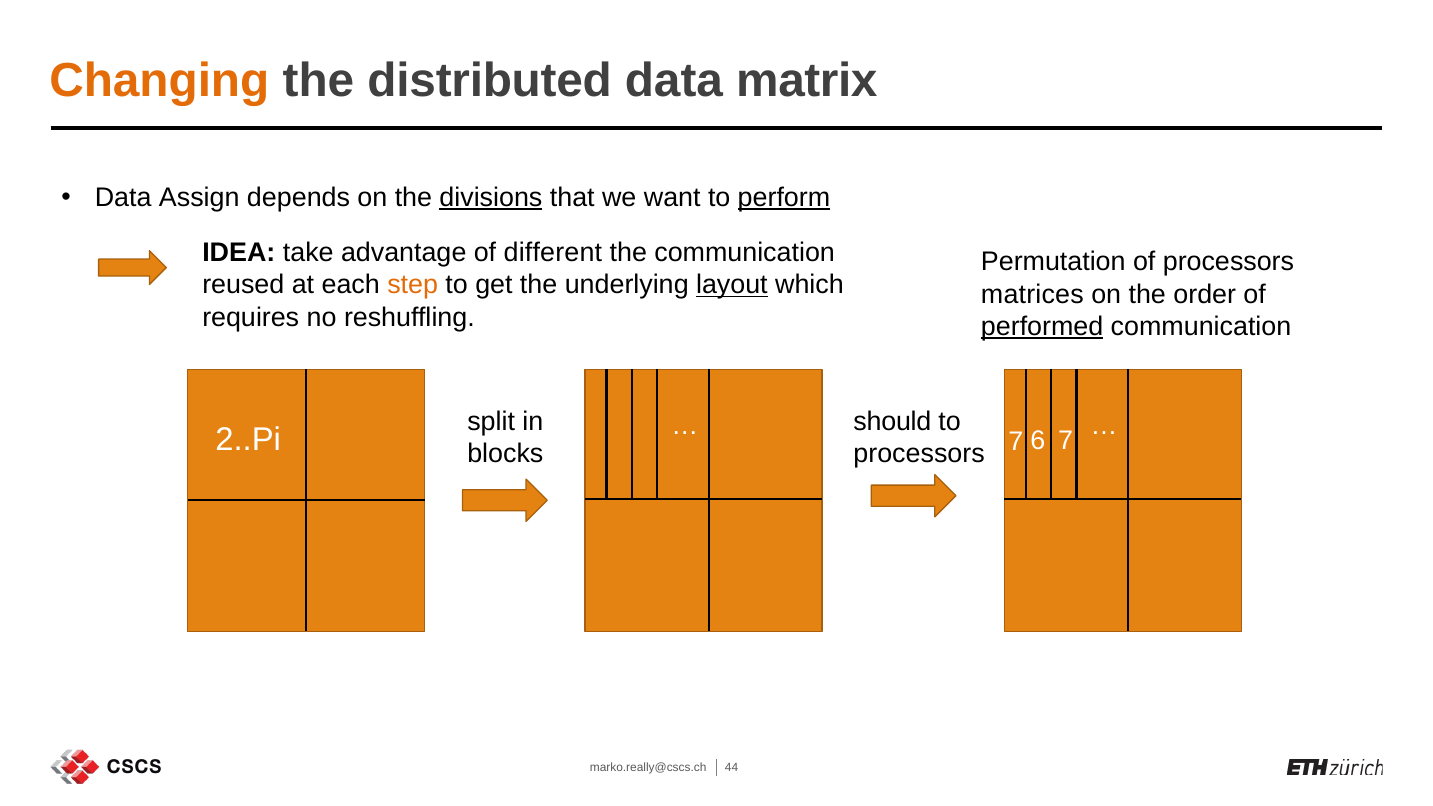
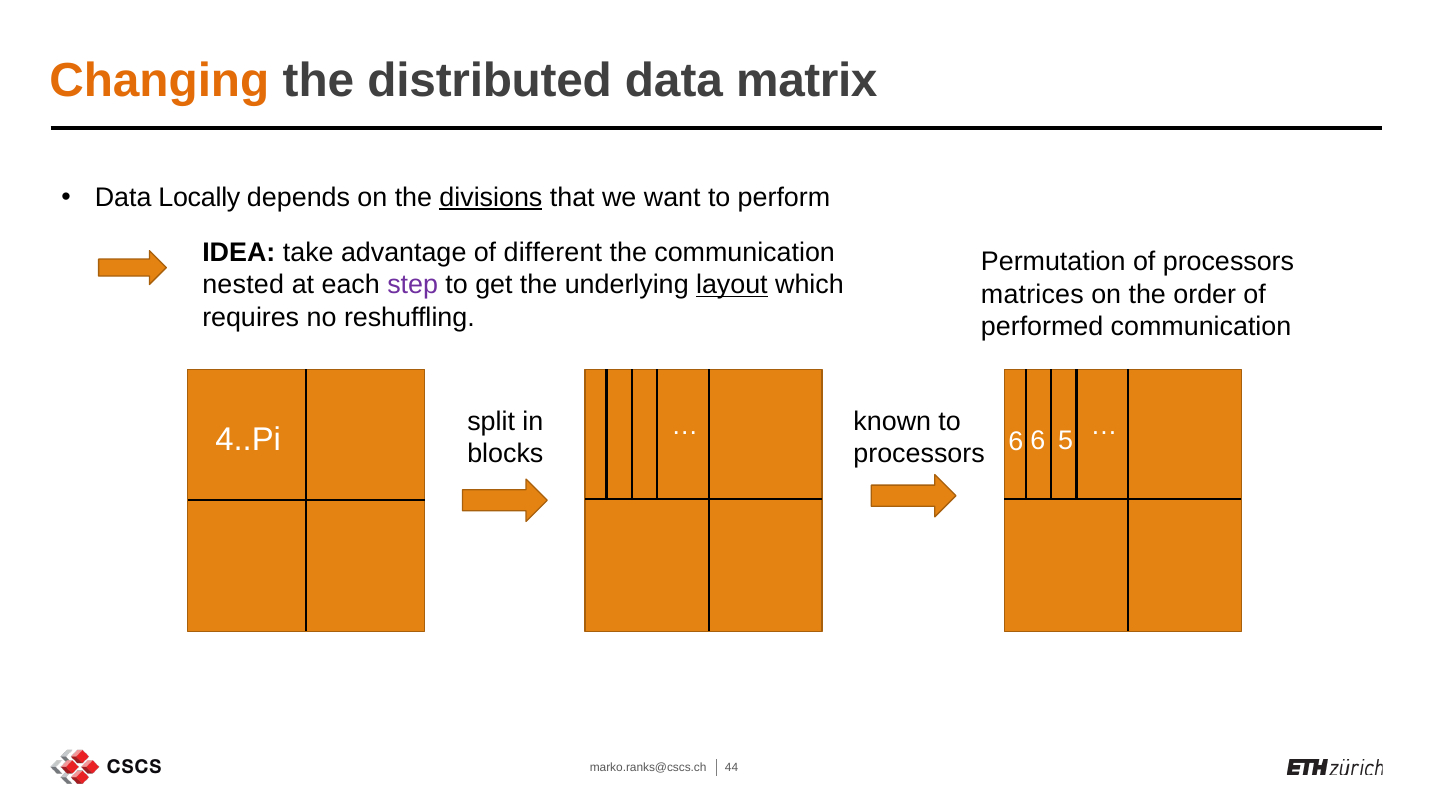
Assign: Assign -> Locally (199, 198)
perform underline: present -> none (784, 198)
reused: reused -> nested (243, 285)
step colour: orange -> purple (413, 285)
performed underline: present -> none (1042, 327)
should: should -> known (892, 422)
2..Pi: 2..Pi -> 4..Pi (248, 439)
processors 7: 7 -> 6 (1016, 442)
6 7: 7 -> 5 (1065, 441)
marko.really@cscs.ch: marko.really@cscs.ch -> marko.ranks@cscs.ch (648, 768)
